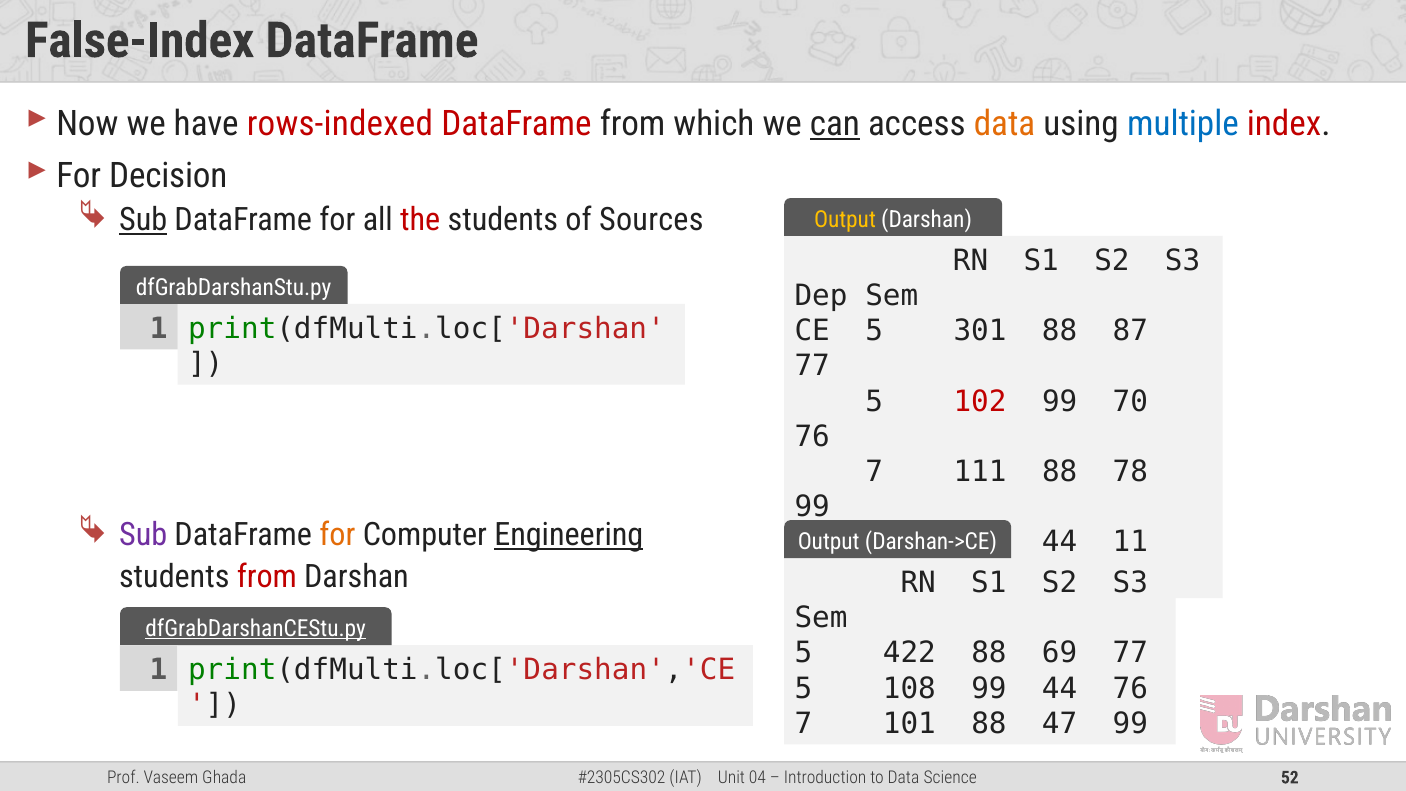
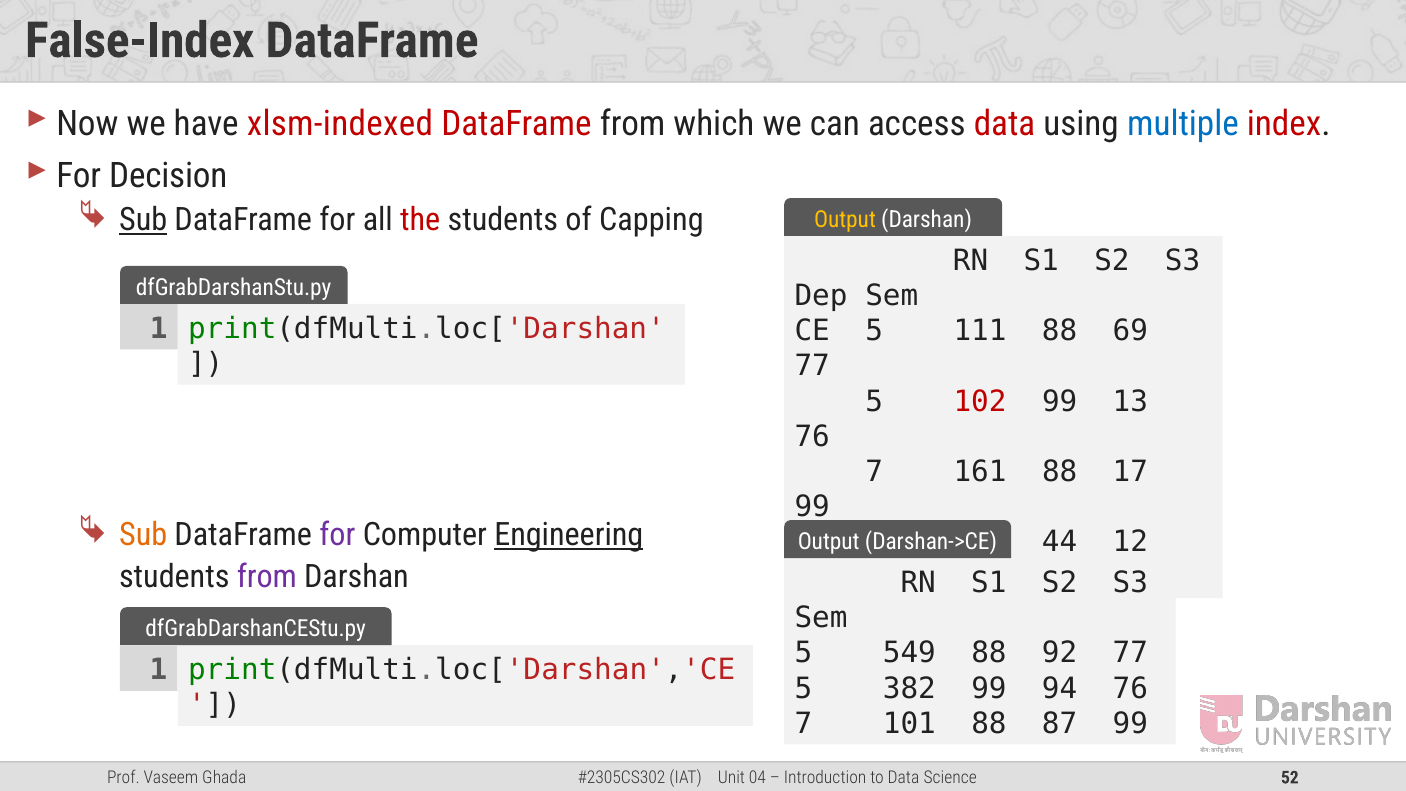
rows-indexed: rows-indexed -> xlsm-indexed (340, 124)
can underline: present -> none (835, 124)
data colour: orange -> red (1005, 124)
Sources: Sources -> Capping (651, 220)
301: 301 -> 111 (980, 331)
87: 87 -> 69 (1130, 331)
70: 70 -> 13 (1130, 401)
111: 111 -> 161 (980, 472)
78: 78 -> 17 (1130, 472)
Sub colour: purple -> orange (143, 535)
for colour: orange -> purple (337, 535)
11: 11 -> 12 (1130, 542)
from colour: red -> purple (267, 577)
dfGrabDarshanCEStu.py underline: present -> none (256, 629)
422: 422 -> 549 (909, 653)
69: 69 -> 92 (1060, 653)
108: 108 -> 382 (909, 688)
99 44: 44 -> 94 (1060, 688)
47: 47 -> 87 (1060, 723)
